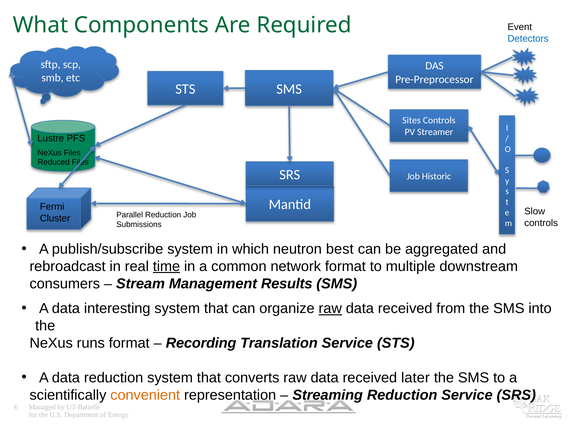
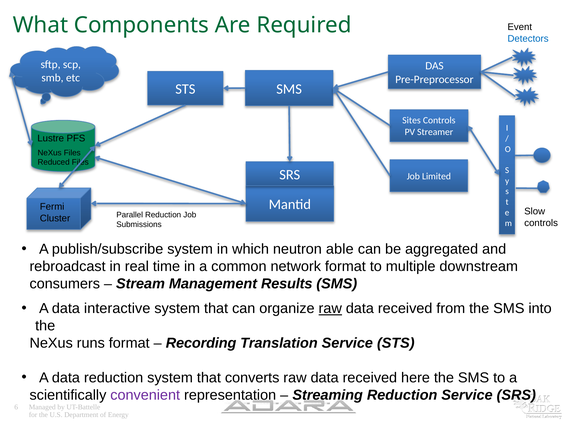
Historic: Historic -> Limited (436, 177)
best: best -> able (340, 249)
time underline: present -> none (166, 267)
interesting: interesting -> interactive (117, 309)
later: later -> here (415, 378)
convenient colour: orange -> purple (145, 396)
